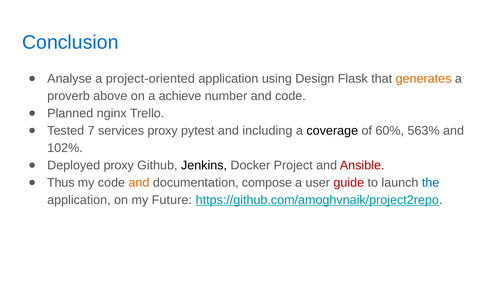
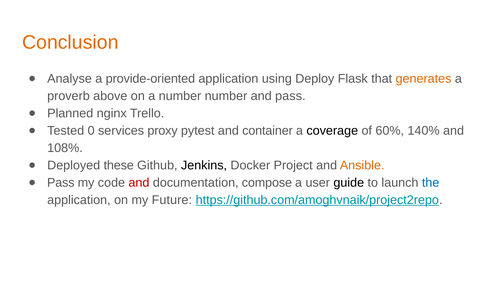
Conclusion colour: blue -> orange (70, 43)
project-oriented: project-oriented -> provide-oriented (150, 79)
Design: Design -> Deploy (315, 79)
a achieve: achieve -> number (180, 96)
and code: code -> pass (290, 96)
7: 7 -> 0 (91, 131)
including: including -> container (267, 131)
563%: 563% -> 140% (424, 131)
102%: 102% -> 108% (65, 148)
Deployed proxy: proxy -> these (119, 166)
Ansible colour: red -> orange (362, 166)
Thus: Thus -> Pass (61, 183)
and colour: orange -> red (139, 183)
guide colour: red -> black (349, 183)
